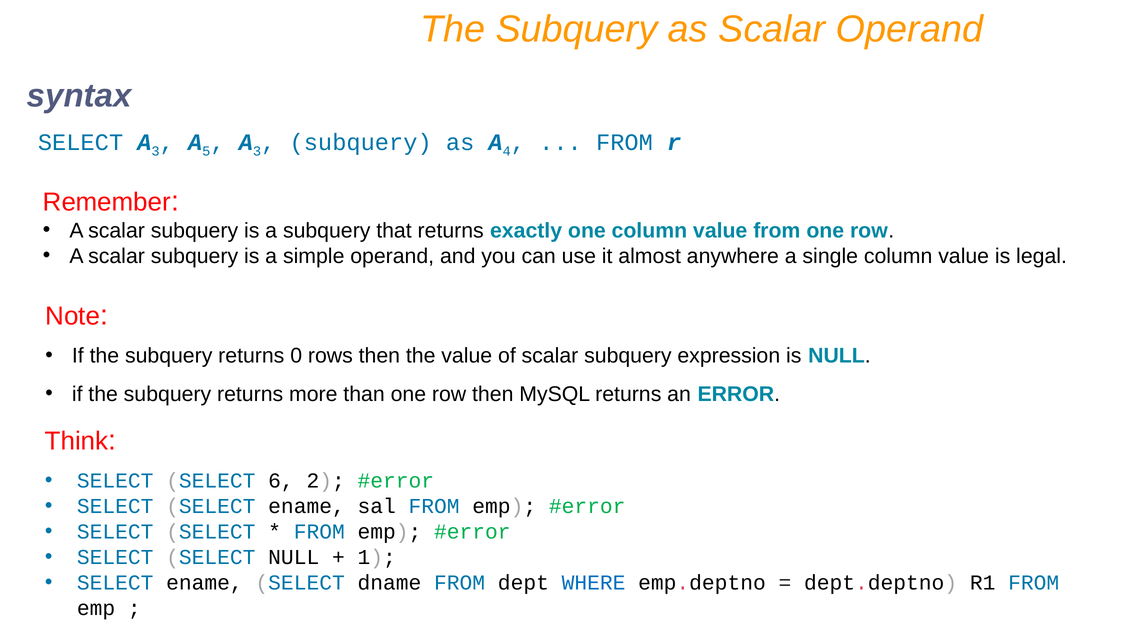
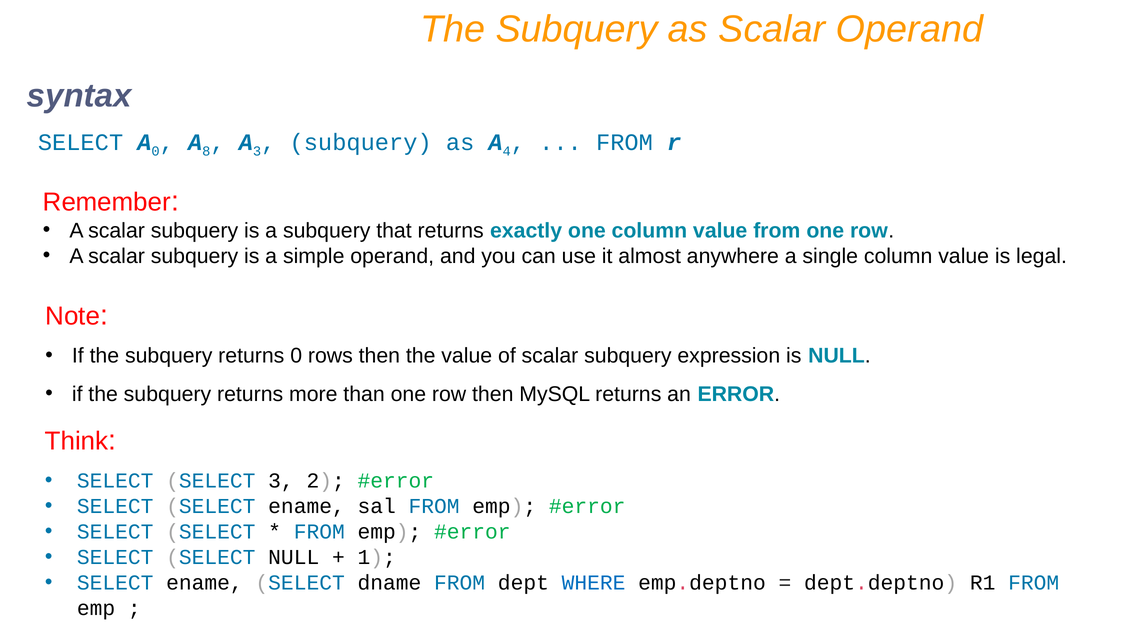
SELECT A 3: 3 -> 0 (156, 151)
5: 5 -> 8 (206, 151)
SELECT 6: 6 -> 3 (281, 481)
